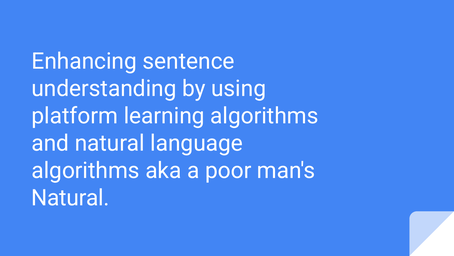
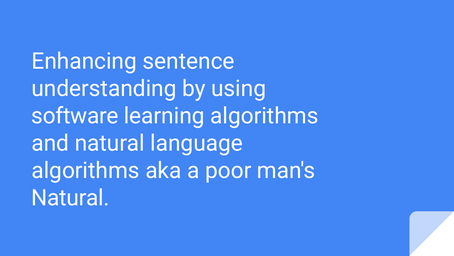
platform: platform -> software (75, 116)
